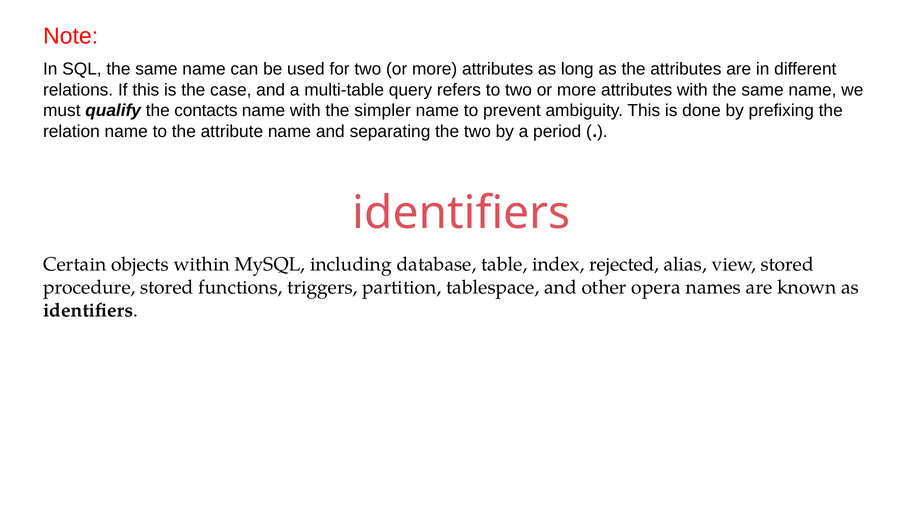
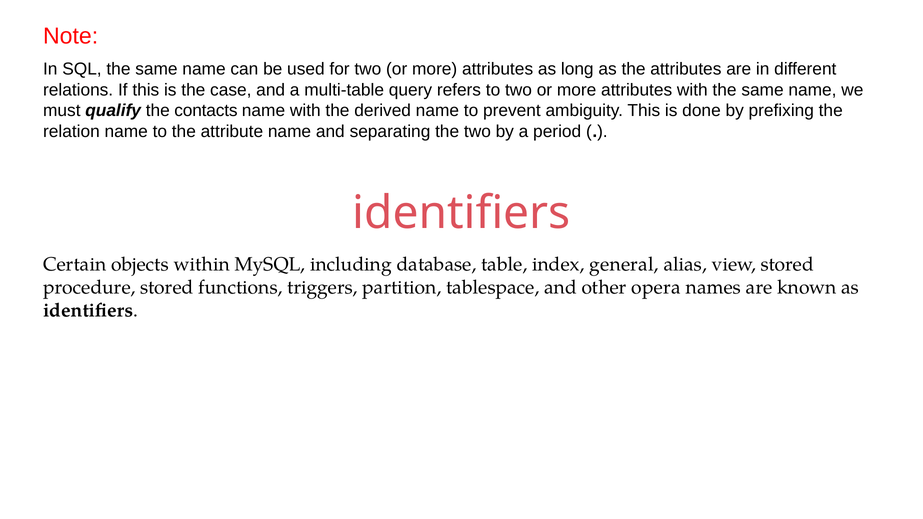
simpler: simpler -> derived (383, 111)
rejected: rejected -> general (624, 264)
